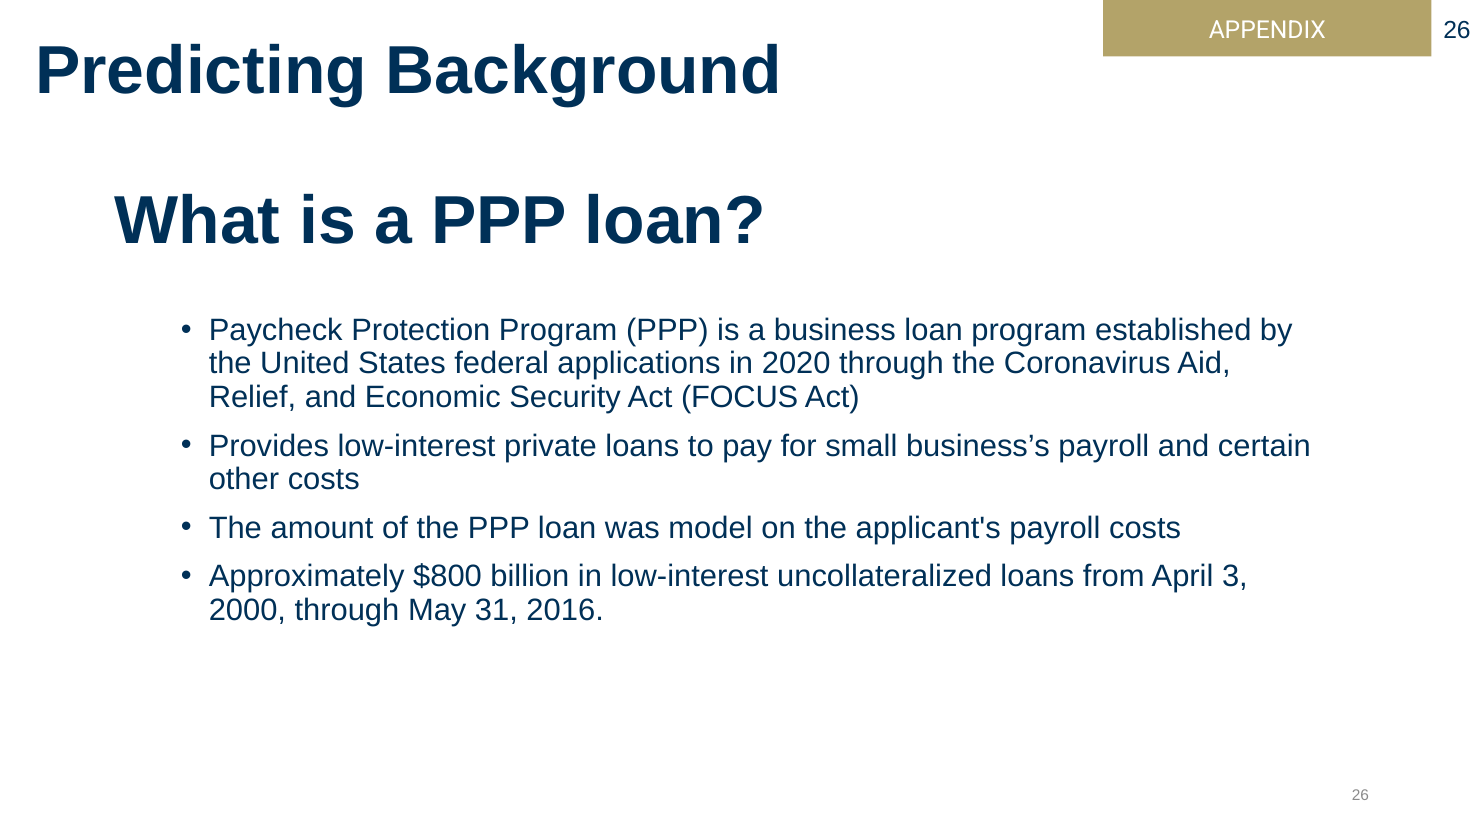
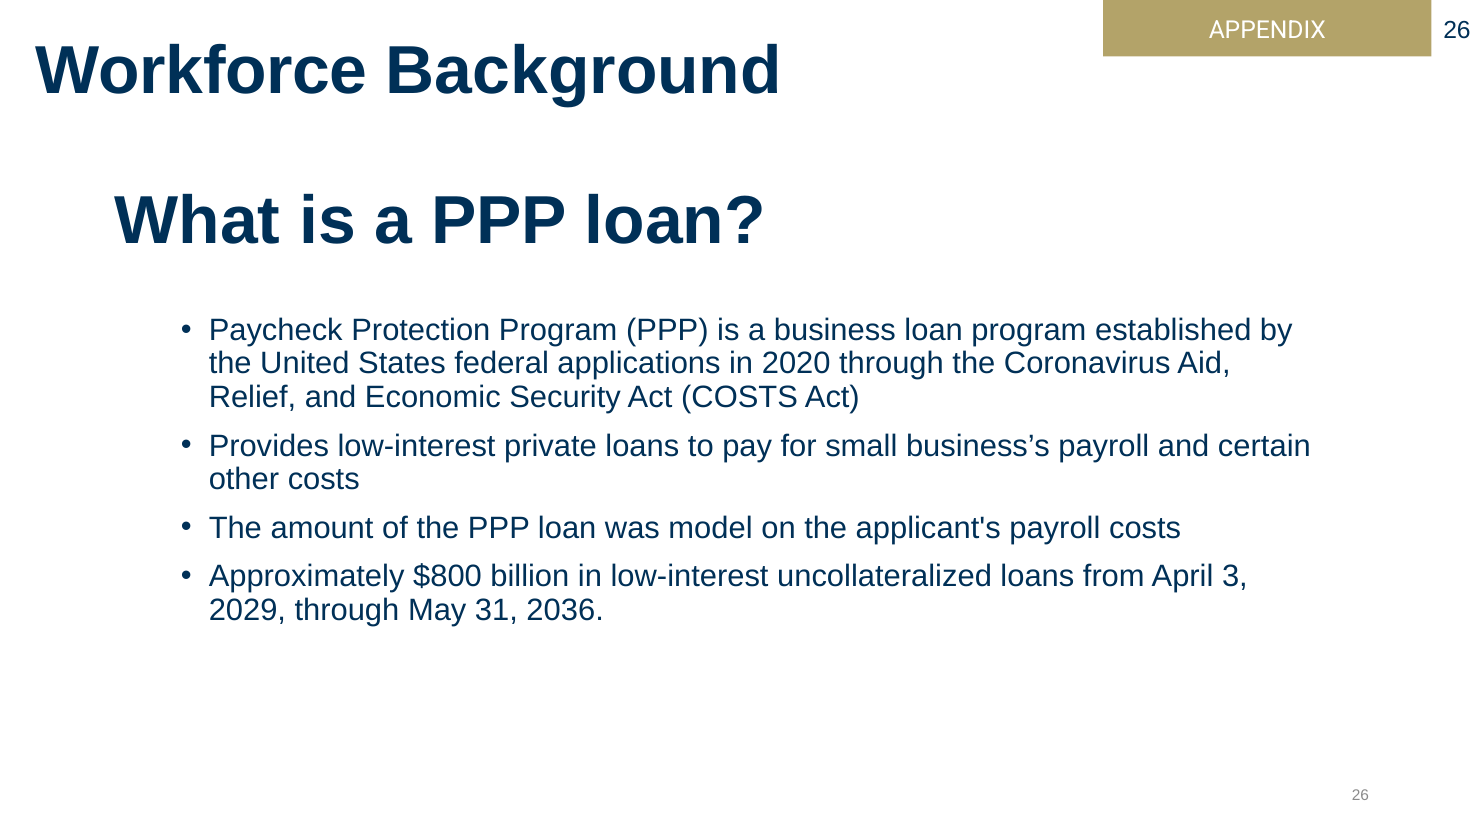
Predicting: Predicting -> Workforce (201, 72)
Act FOCUS: FOCUS -> COSTS (739, 397)
2000: 2000 -> 2029 (247, 610)
2016: 2016 -> 2036 (565, 610)
